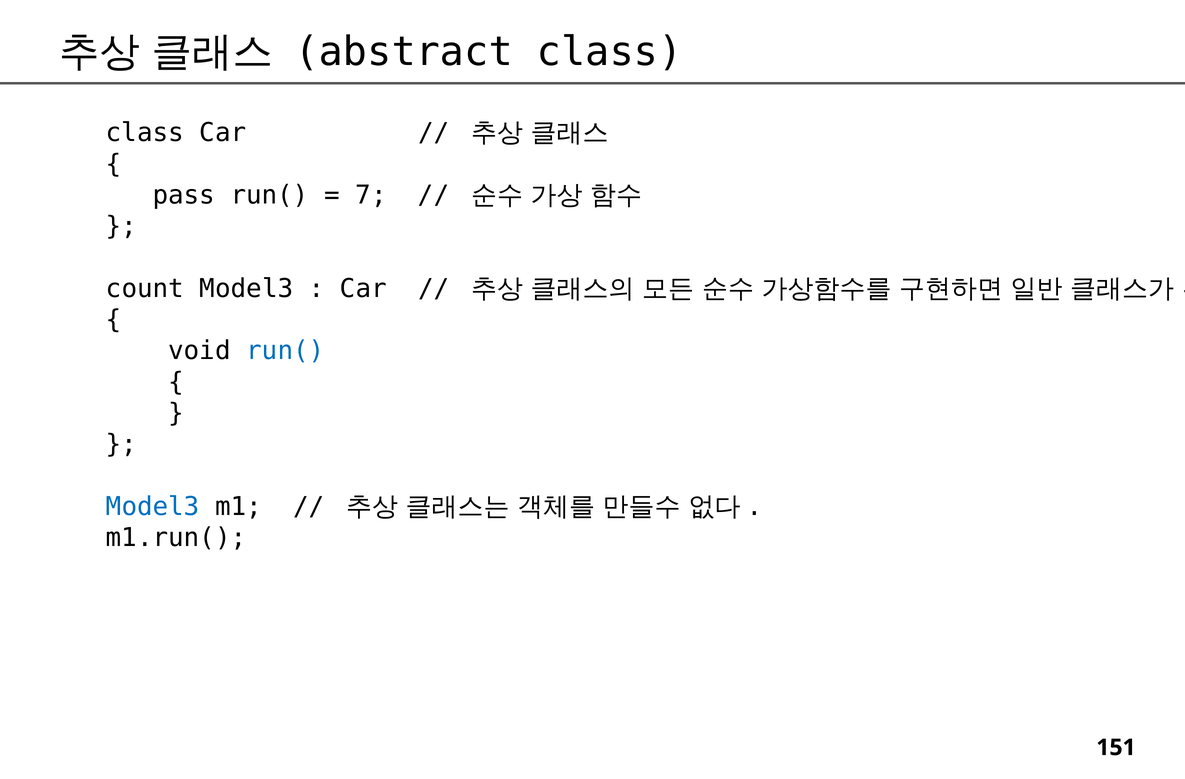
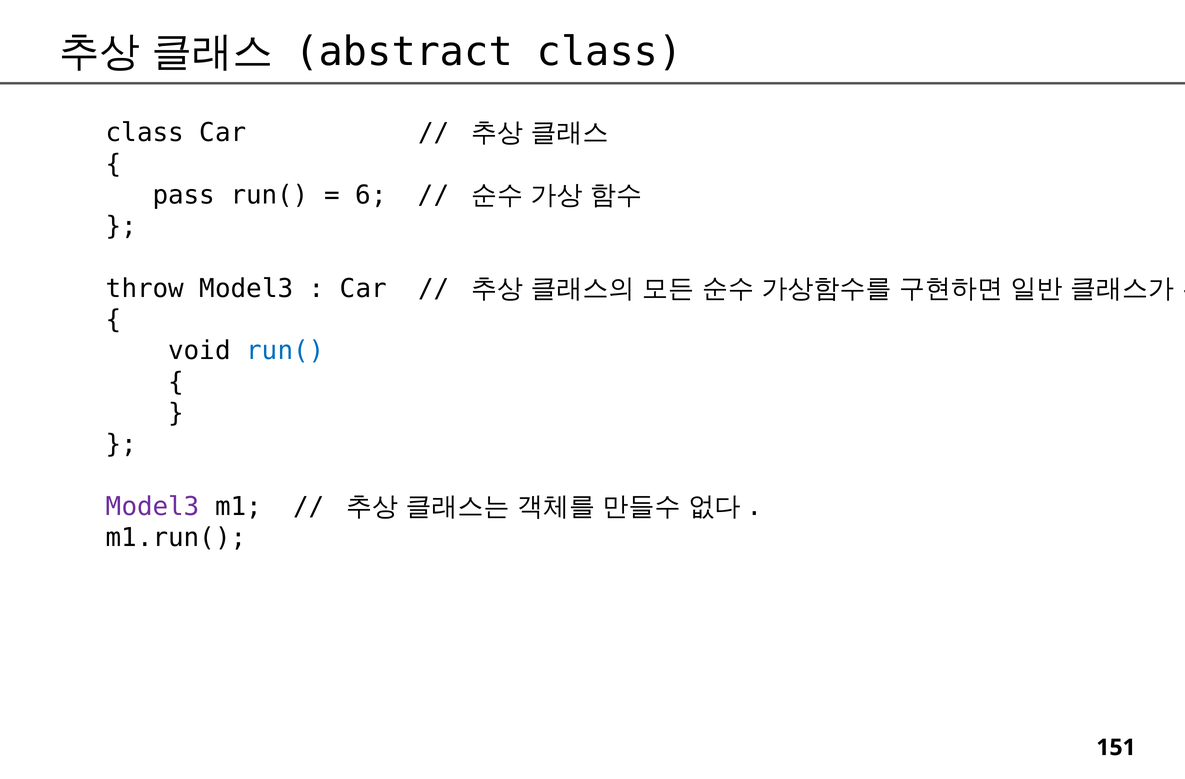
7: 7 -> 6 (371, 195)
count: count -> throw (145, 288)
Model3 colour: blue -> purple (153, 506)
